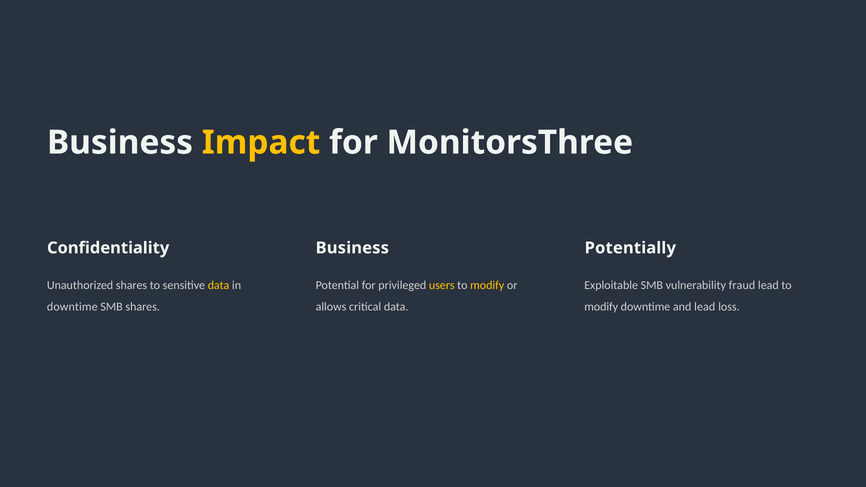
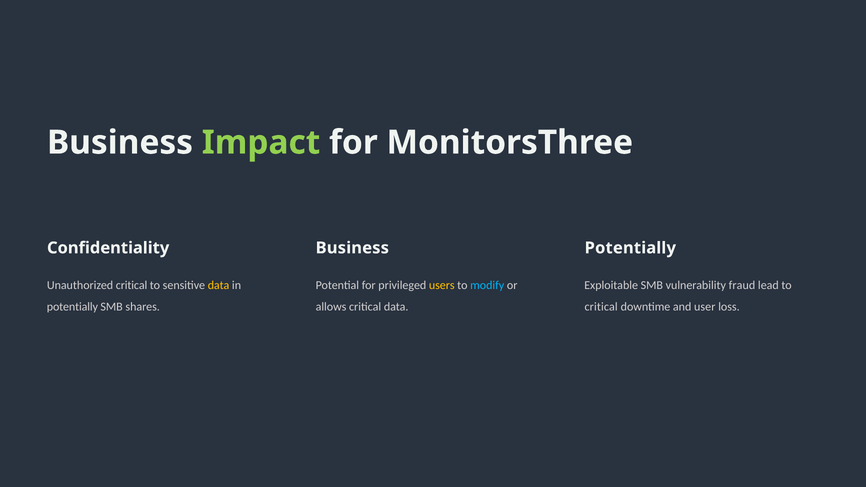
Impact colour: yellow -> light green (261, 143)
Unauthorized shares: shares -> critical (132, 286)
modify colour: yellow -> light blue (487, 286)
downtime: downtime -> potentially (72, 307)
modify: modify -> critical (601, 307)
and lead: lead -> user (705, 307)
